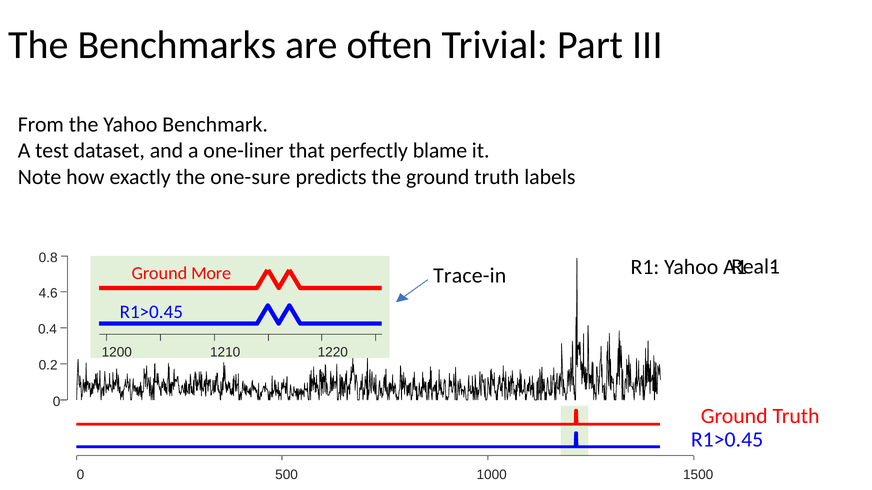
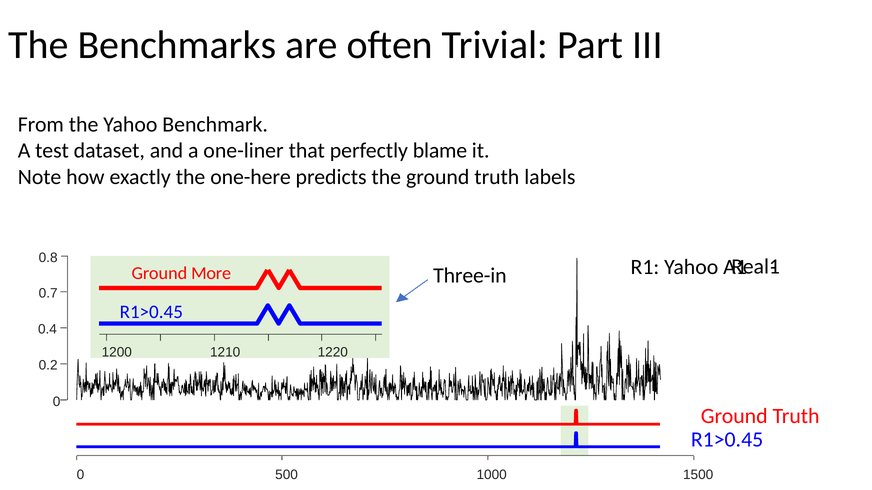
one-sure: one-sure -> one-here (251, 177)
Trace-in: Trace-in -> Three-in (470, 276)
4.6: 4.6 -> 0.7 (48, 294)
